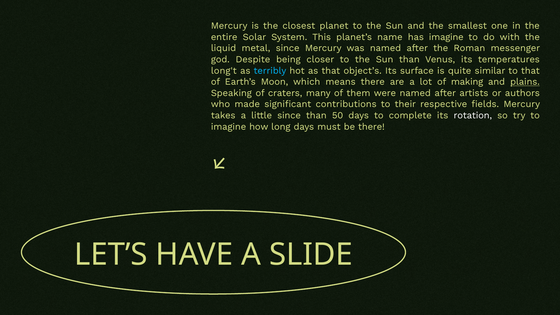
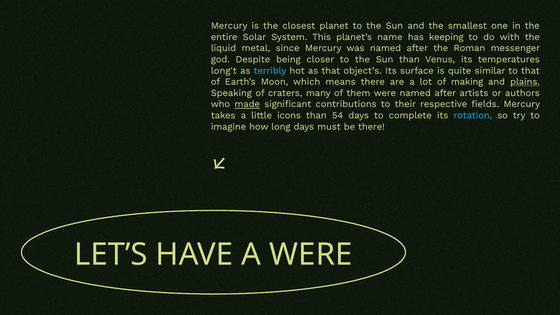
has imagine: imagine -> keeping (446, 37)
made underline: none -> present (247, 104)
little since: since -> icons (289, 115)
50: 50 -> 54 (338, 115)
rotation colour: white -> light blue (473, 115)
A SLIDE: SLIDE -> WERE (311, 254)
